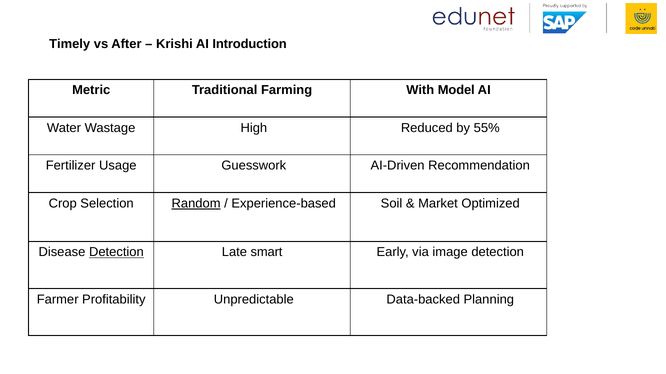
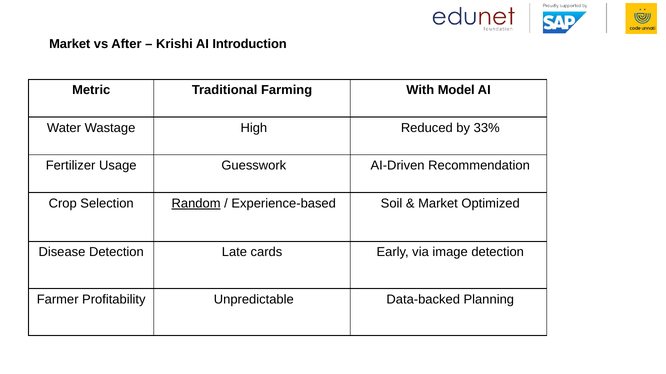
Timely: Timely -> Market (70, 44)
55%: 55% -> 33% (487, 128)
Detection underline: present -> none (116, 253)
smart: smart -> cards (266, 253)
